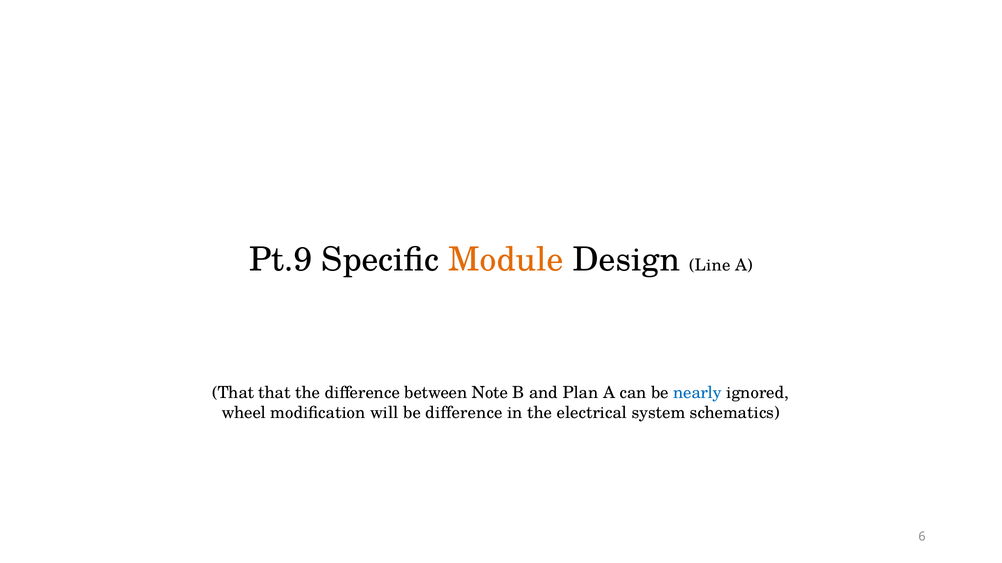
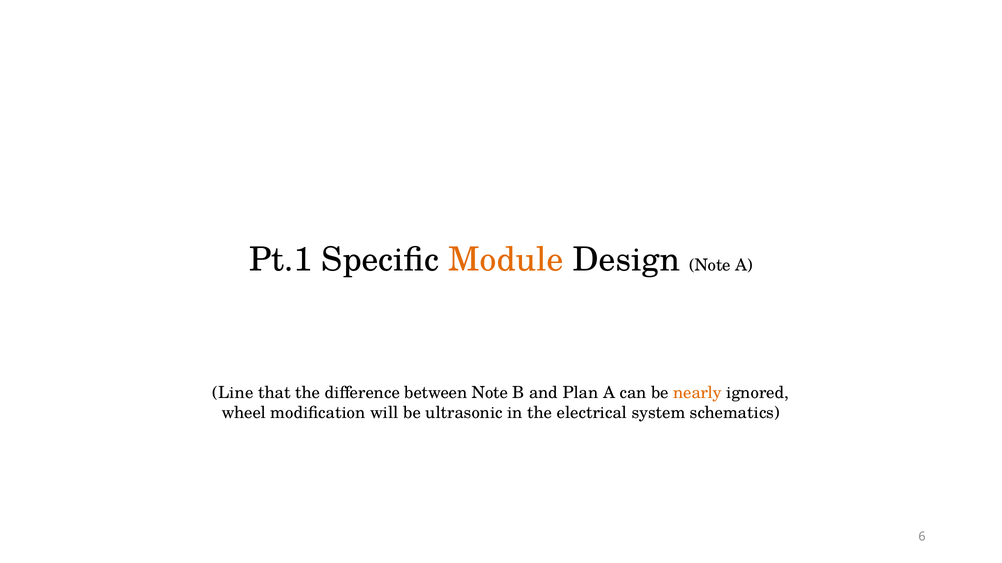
Pt.9: Pt.9 -> Pt.1 (281, 260)
Design Line: Line -> Note (710, 265)
That: That -> Line (233, 393)
nearly colour: blue -> orange (698, 393)
be difference: difference -> ultrasonic (464, 413)
